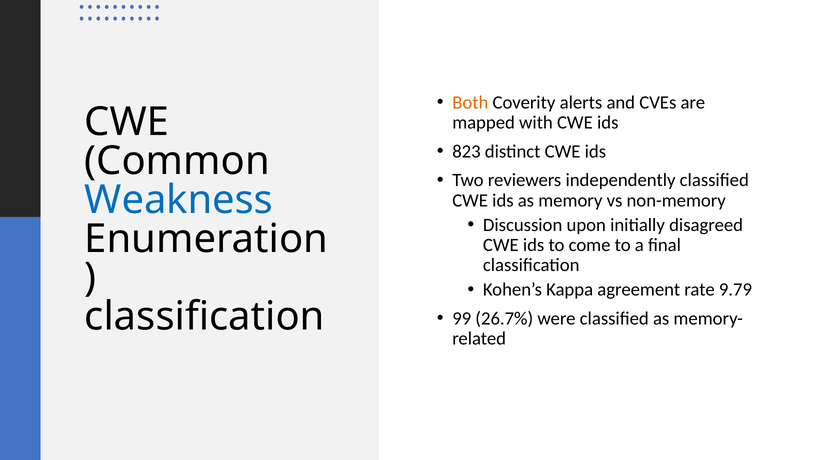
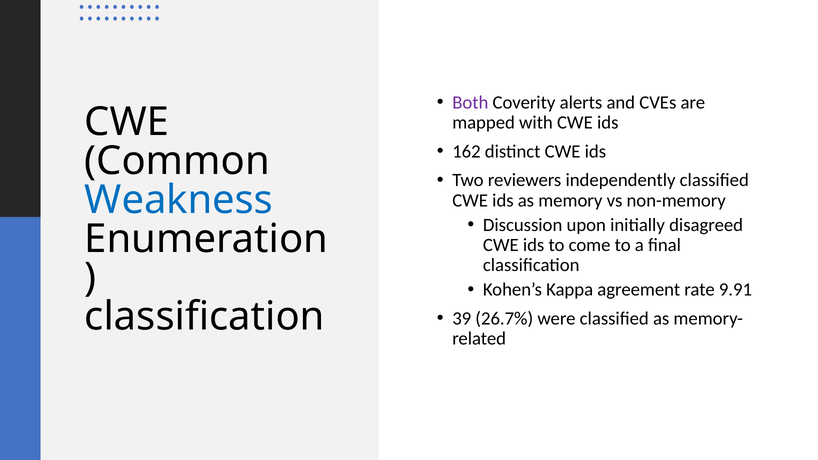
Both colour: orange -> purple (470, 103)
823: 823 -> 162 (466, 151)
9.79: 9.79 -> 9.91 (735, 290)
99: 99 -> 39 (462, 319)
